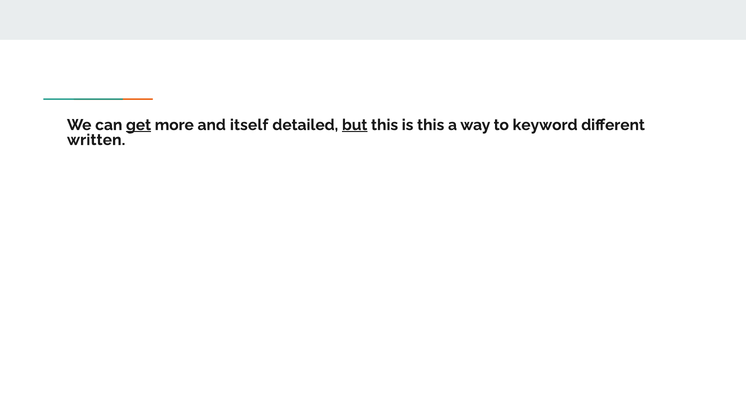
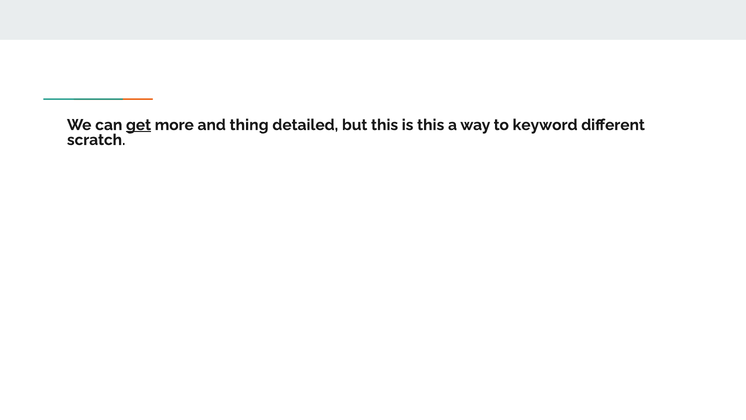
itself: itself -> thing (249, 125)
but underline: present -> none (355, 125)
written: written -> scratch (96, 140)
